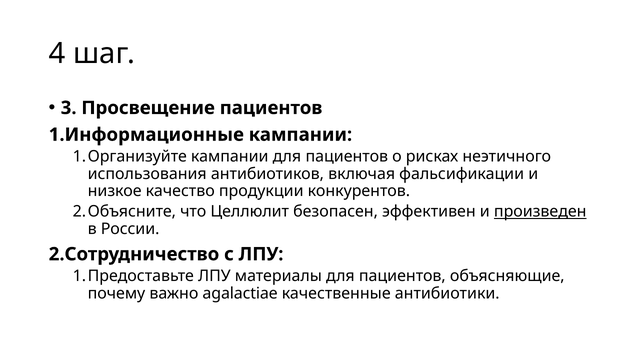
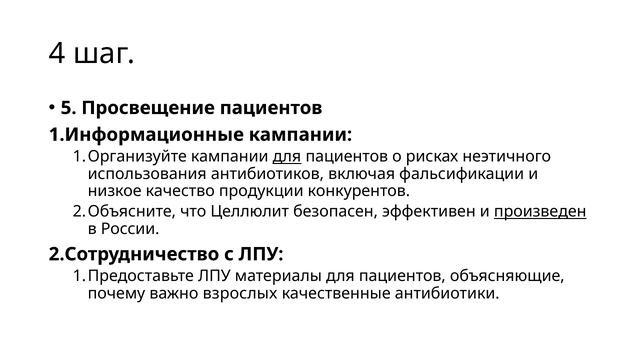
3: 3 -> 5 (69, 108)
для underline: none -> present (287, 157)
agalactiae: agalactiae -> взрослых (240, 294)
